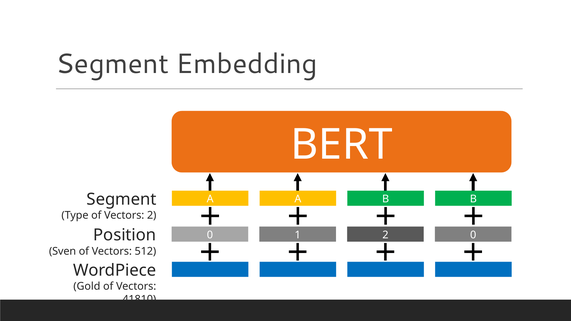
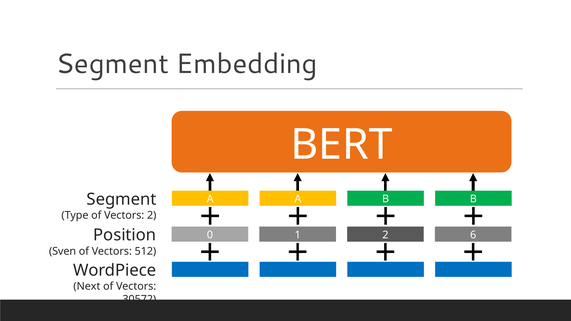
2 0: 0 -> 6 (473, 235)
Gold: Gold -> Next (87, 287)
41810: 41810 -> 30572 (139, 299)
